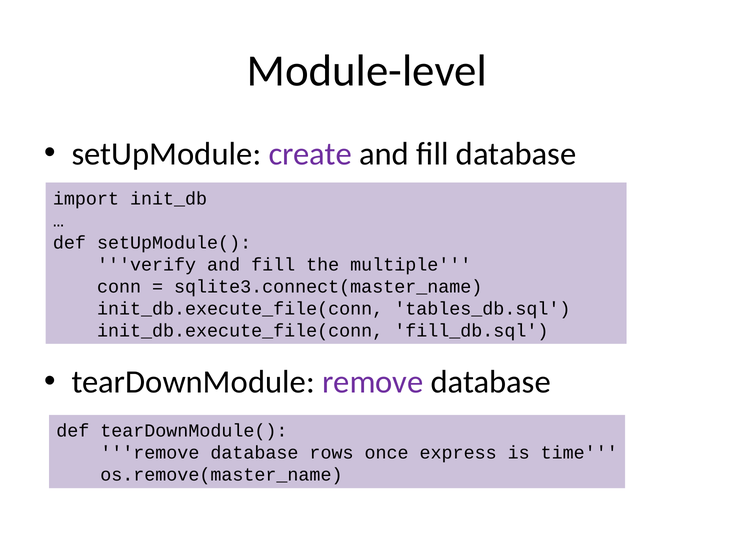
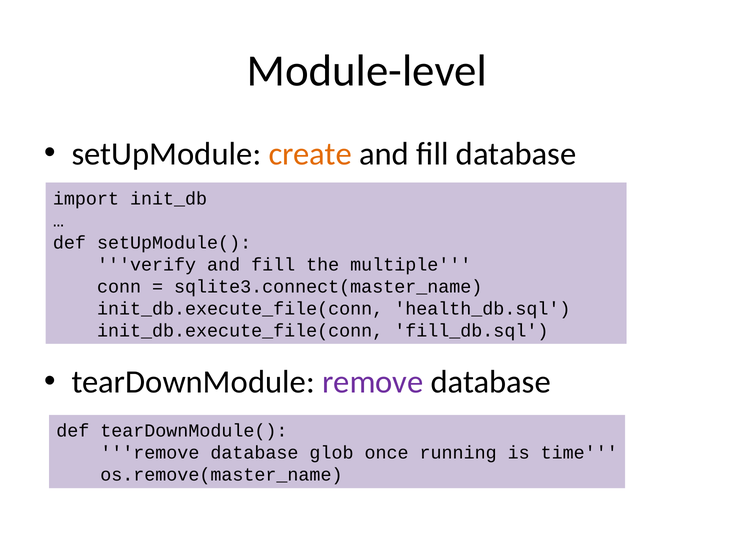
create colour: purple -> orange (310, 154)
tables_db.sql: tables_db.sql -> health_db.sql (482, 309)
rows: rows -> glob (332, 453)
express: express -> running (458, 453)
